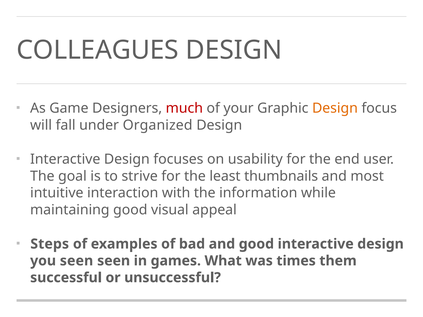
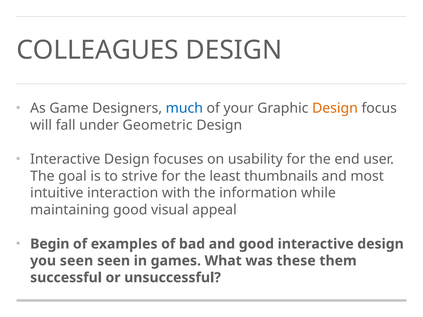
much colour: red -> blue (184, 108)
Organized: Organized -> Geometric (158, 125)
Steps: Steps -> Begin (50, 244)
times: times -> these (296, 261)
